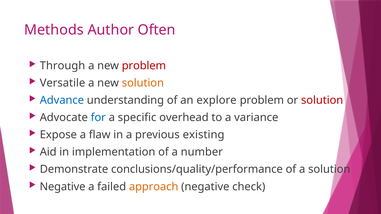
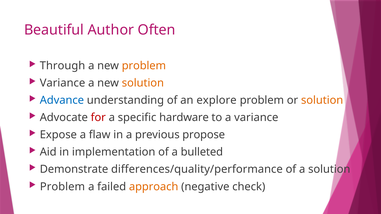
Methods: Methods -> Beautiful (54, 30)
problem colour: red -> orange (144, 66)
Versatile: Versatile -> Variance (62, 83)
solution colour: red -> orange (322, 100)
for colour: blue -> red (98, 118)
overhead: overhead -> hardware (184, 118)
existing: existing -> propose (204, 135)
number: number -> bulleted (202, 152)
conclusions/quality/performance: conclusions/quality/performance -> differences/quality/performance (197, 170)
Negative: Negative -> Problem (62, 187)
